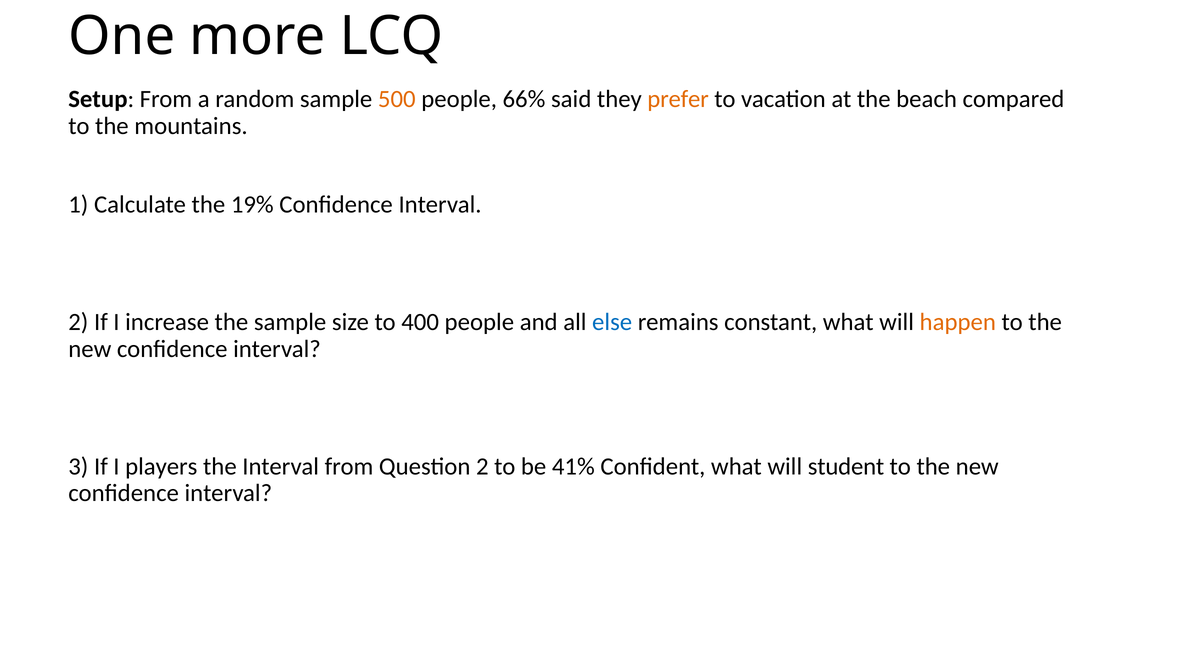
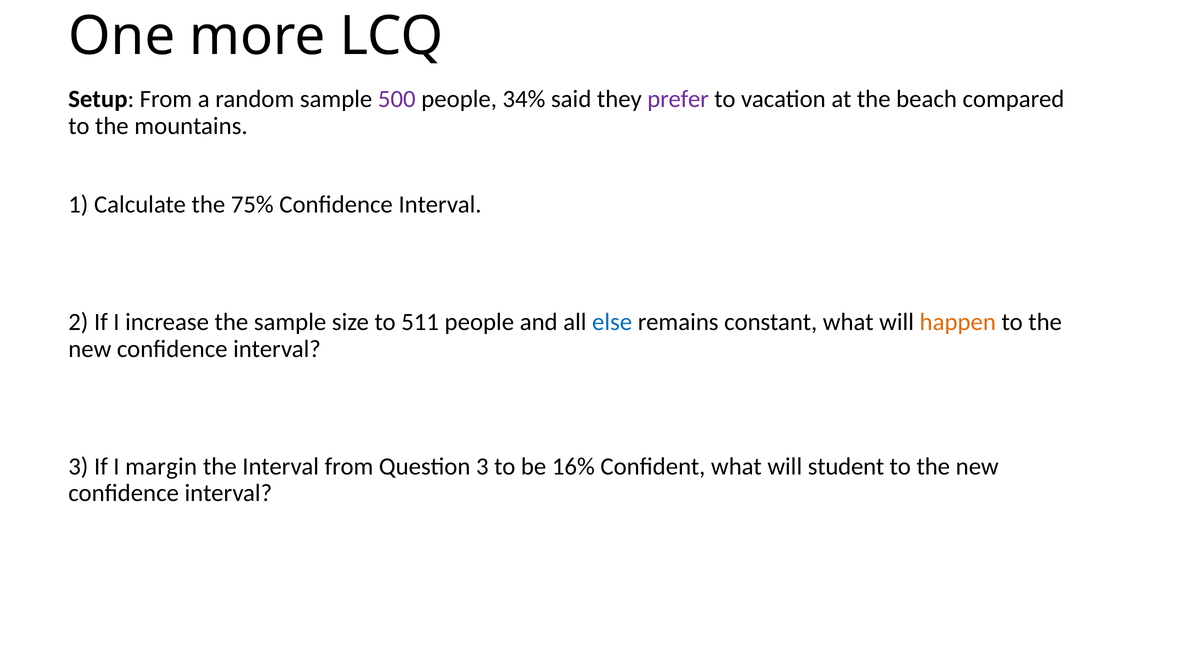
500 colour: orange -> purple (397, 99)
66%: 66% -> 34% (524, 99)
prefer colour: orange -> purple (678, 99)
19%: 19% -> 75% (252, 204)
400: 400 -> 511 (420, 322)
players: players -> margin (161, 466)
Question 2: 2 -> 3 (482, 466)
41%: 41% -> 16% (573, 466)
